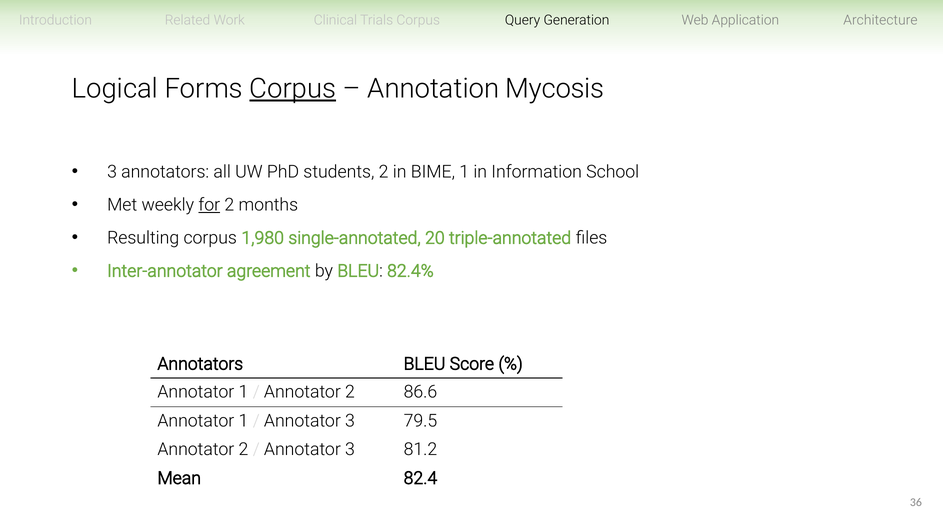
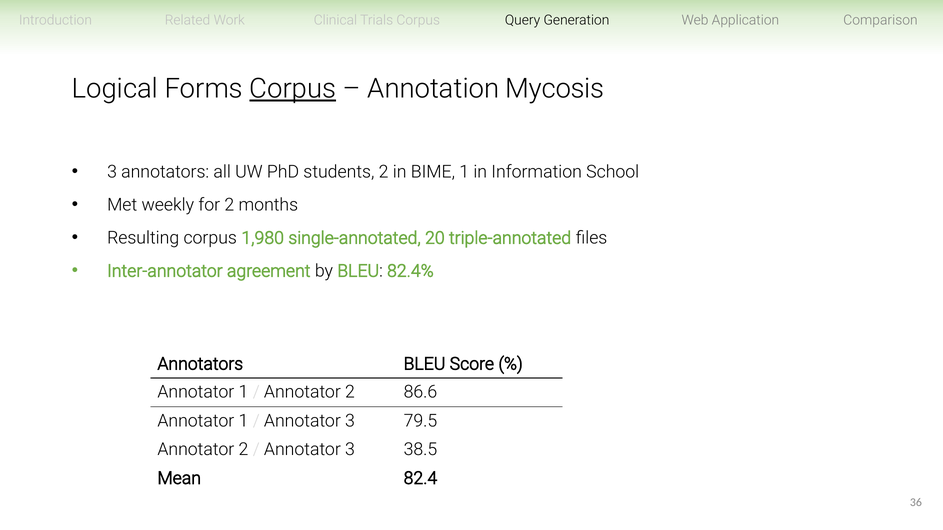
Architecture: Architecture -> Comparison (880, 20)
for underline: present -> none (209, 205)
81.2: 81.2 -> 38.5 (420, 450)
